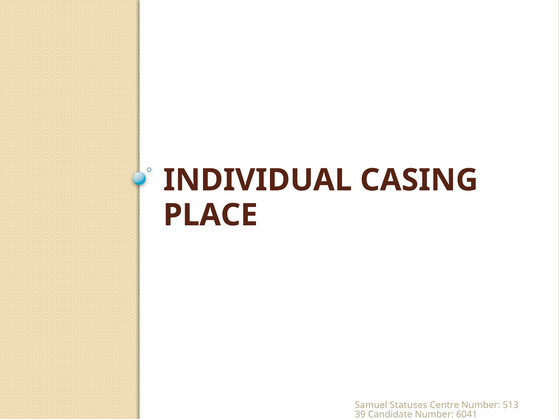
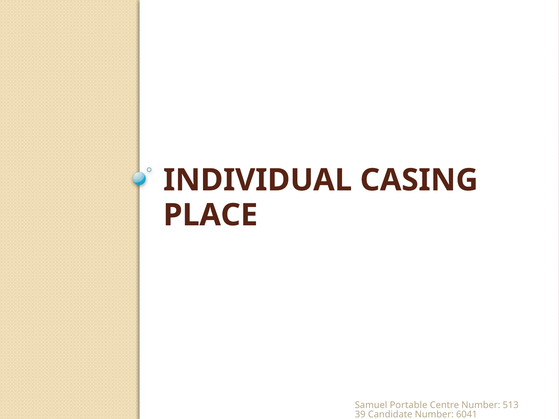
Statuses: Statuses -> Portable (409, 405)
